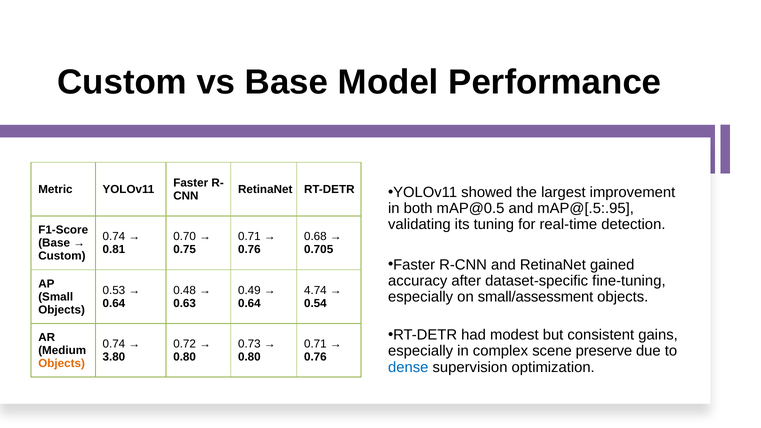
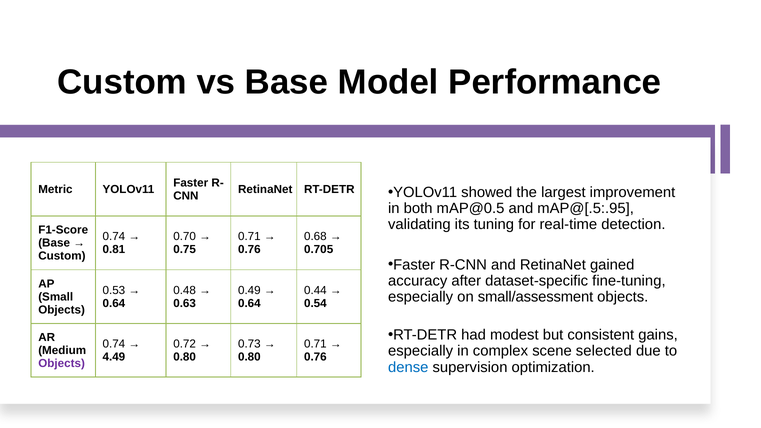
4.74: 4.74 -> 0.44 (315, 290)
preserve: preserve -> selected (604, 351)
3.80: 3.80 -> 4.49 (114, 357)
Objects colour: orange -> purple (62, 364)
